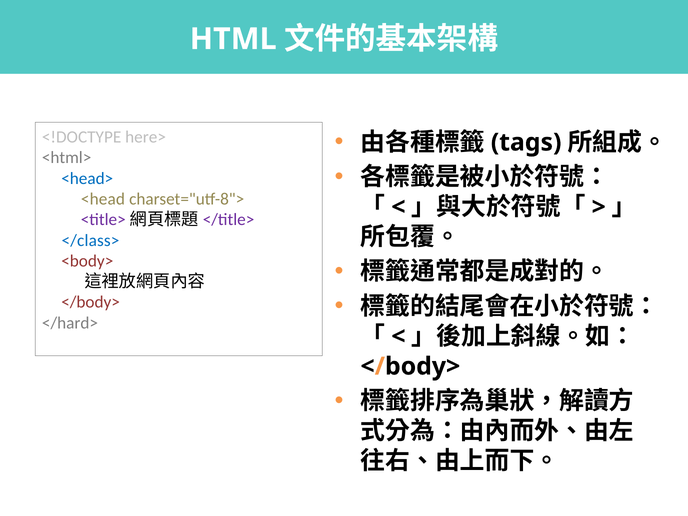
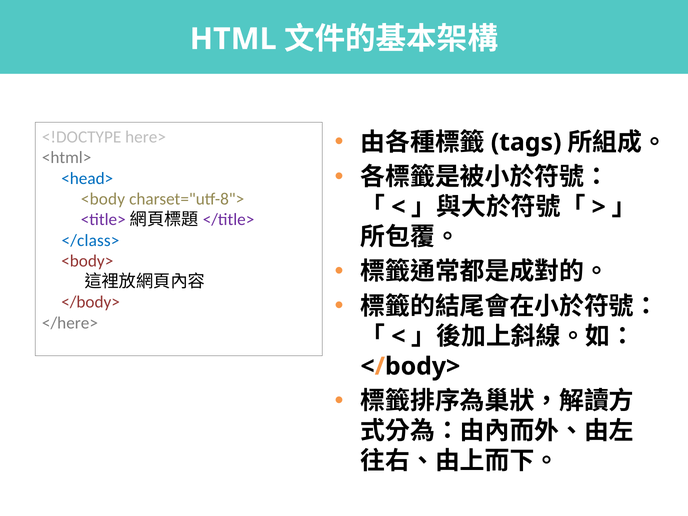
<head: <head -> <body (103, 199)
</hard>: </hard> -> </here> (70, 323)
